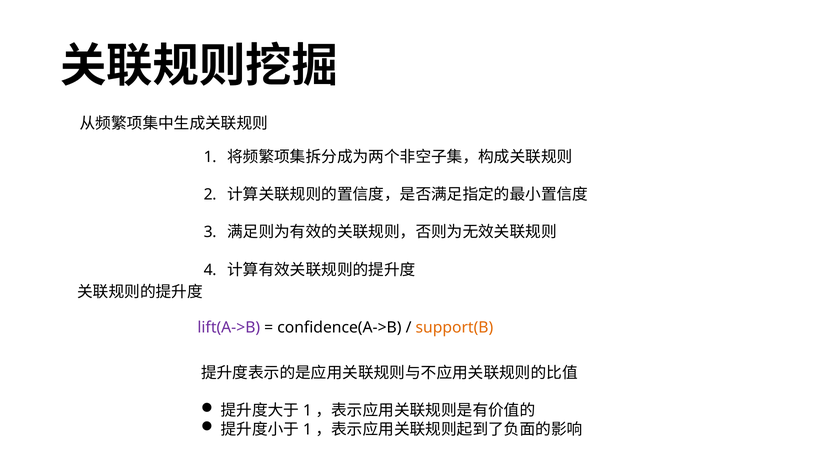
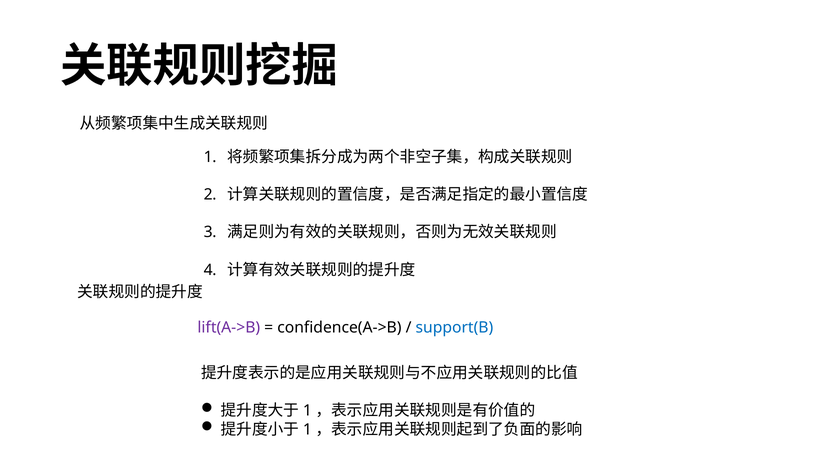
support(B colour: orange -> blue (454, 327)
